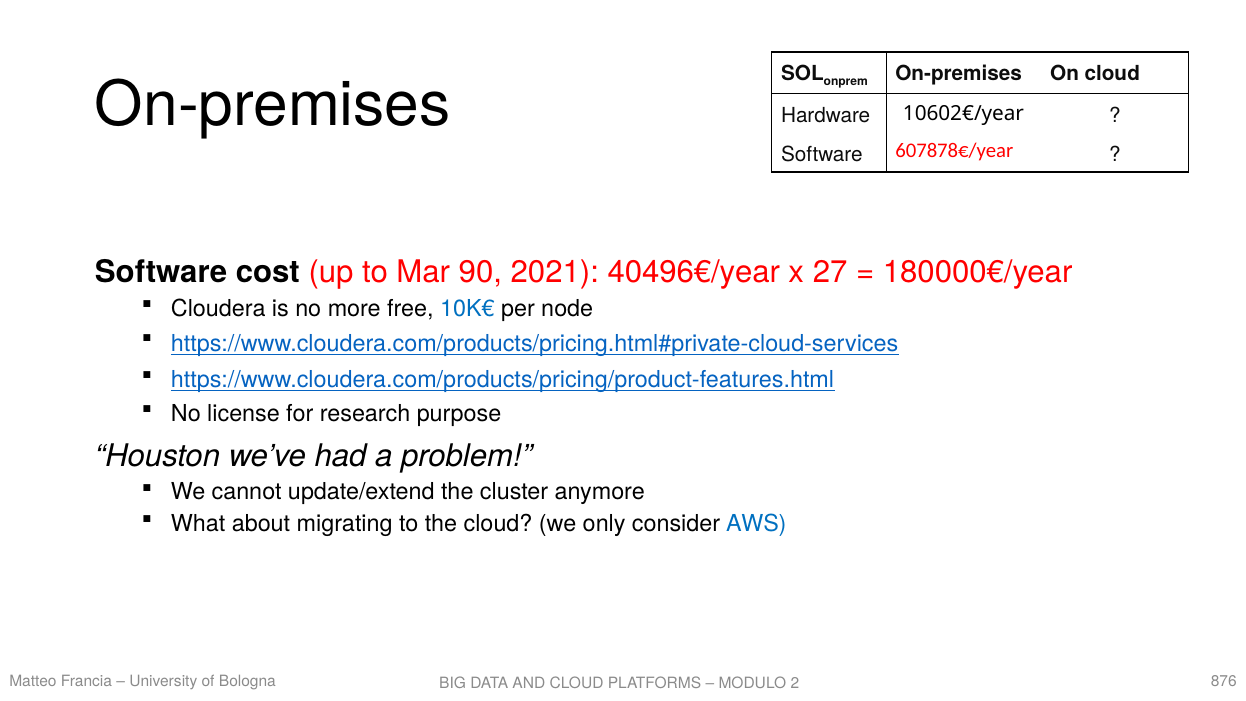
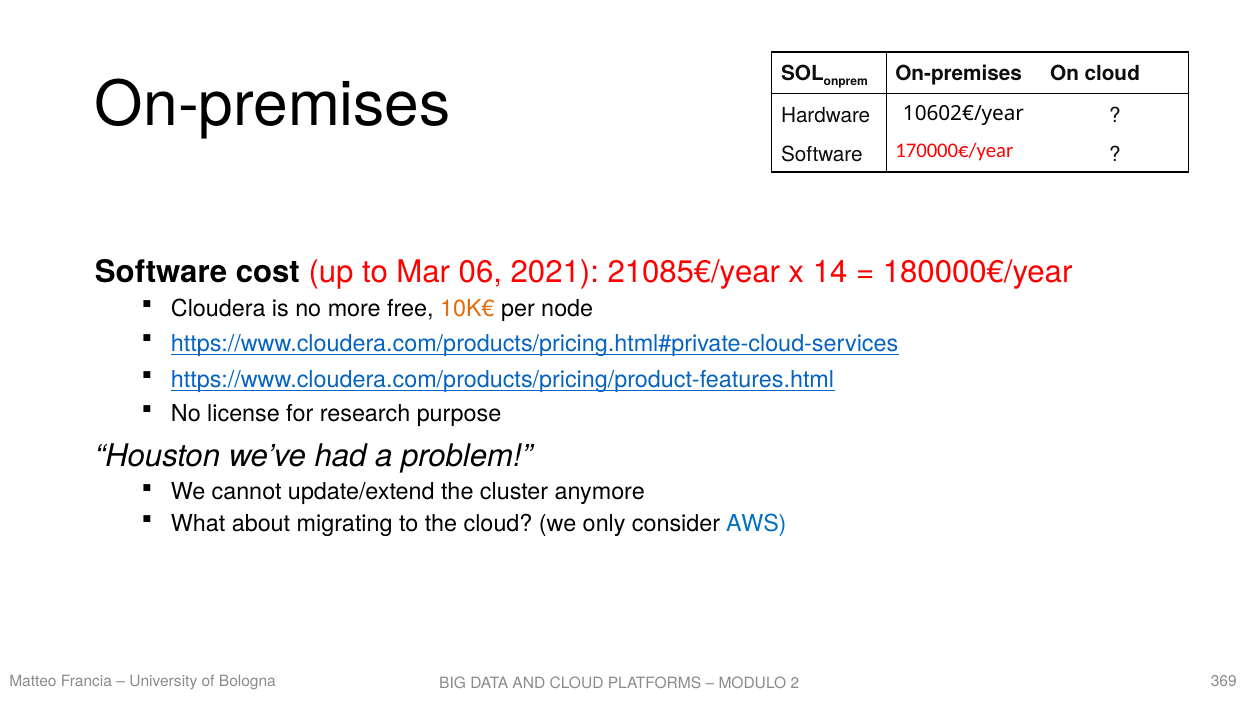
607878€/year: 607878€/year -> 170000€/year (954, 150)
90: 90 -> 06 (480, 273)
40496€/year: 40496€/year -> 21085€/year (694, 273)
27: 27 -> 14 (830, 273)
10K€ colour: blue -> orange (467, 309)
876: 876 -> 369 (1224, 681)
